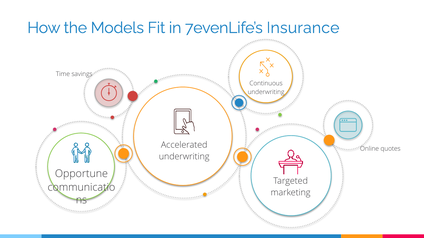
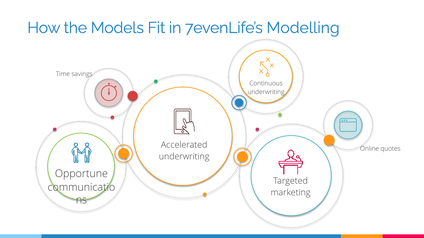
Insurance: Insurance -> Modelling (303, 28)
